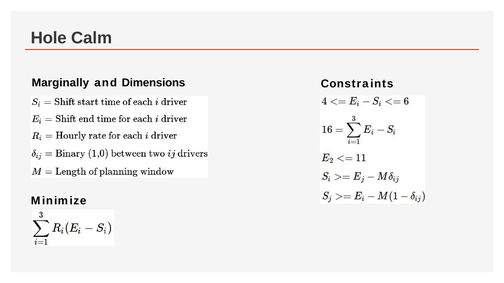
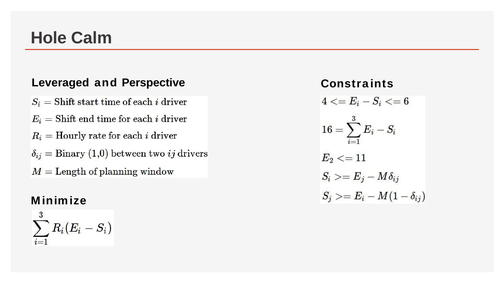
Marginally: Marginally -> Leveraged (60, 83)
Dimensions: Dimensions -> Perspective (153, 83)
